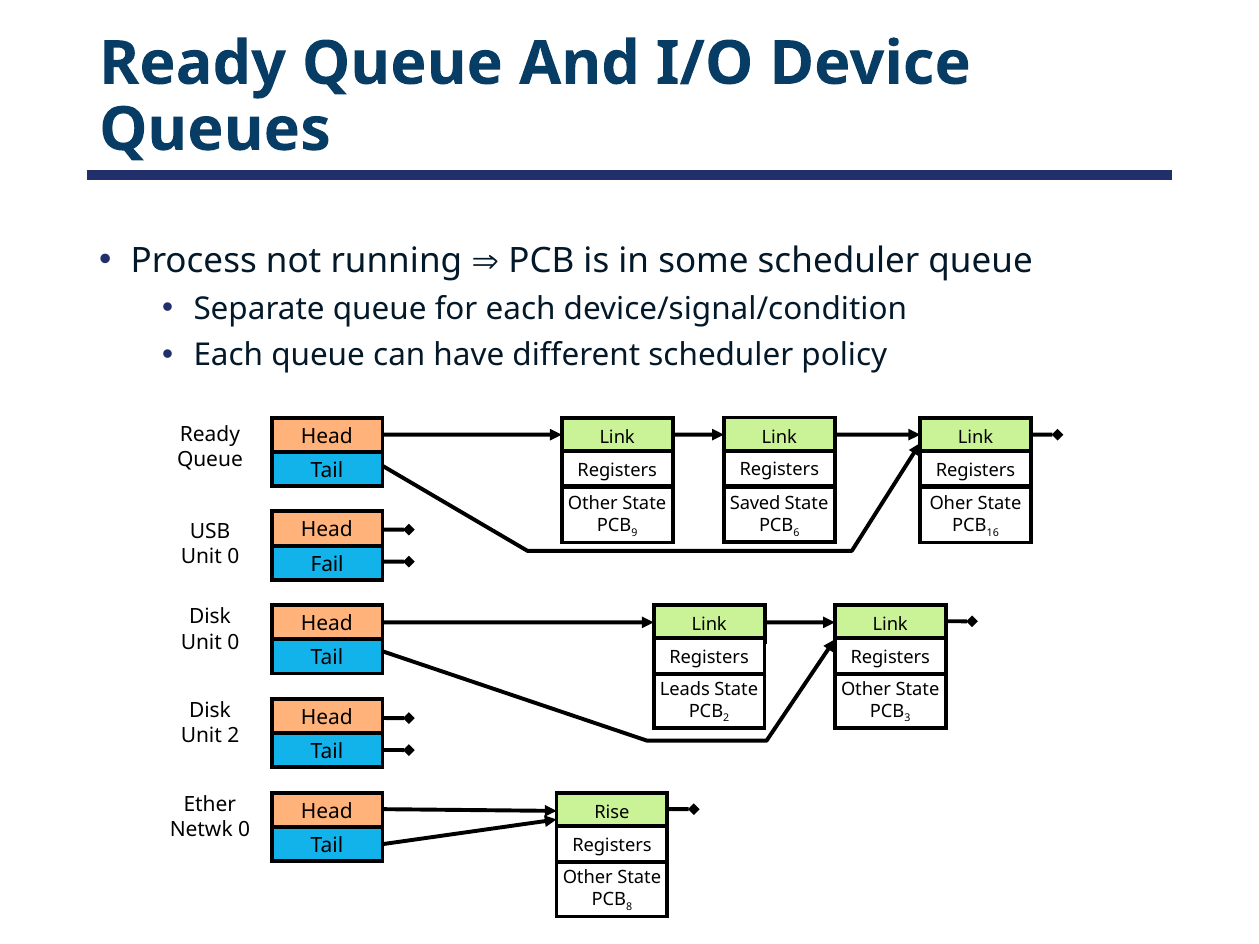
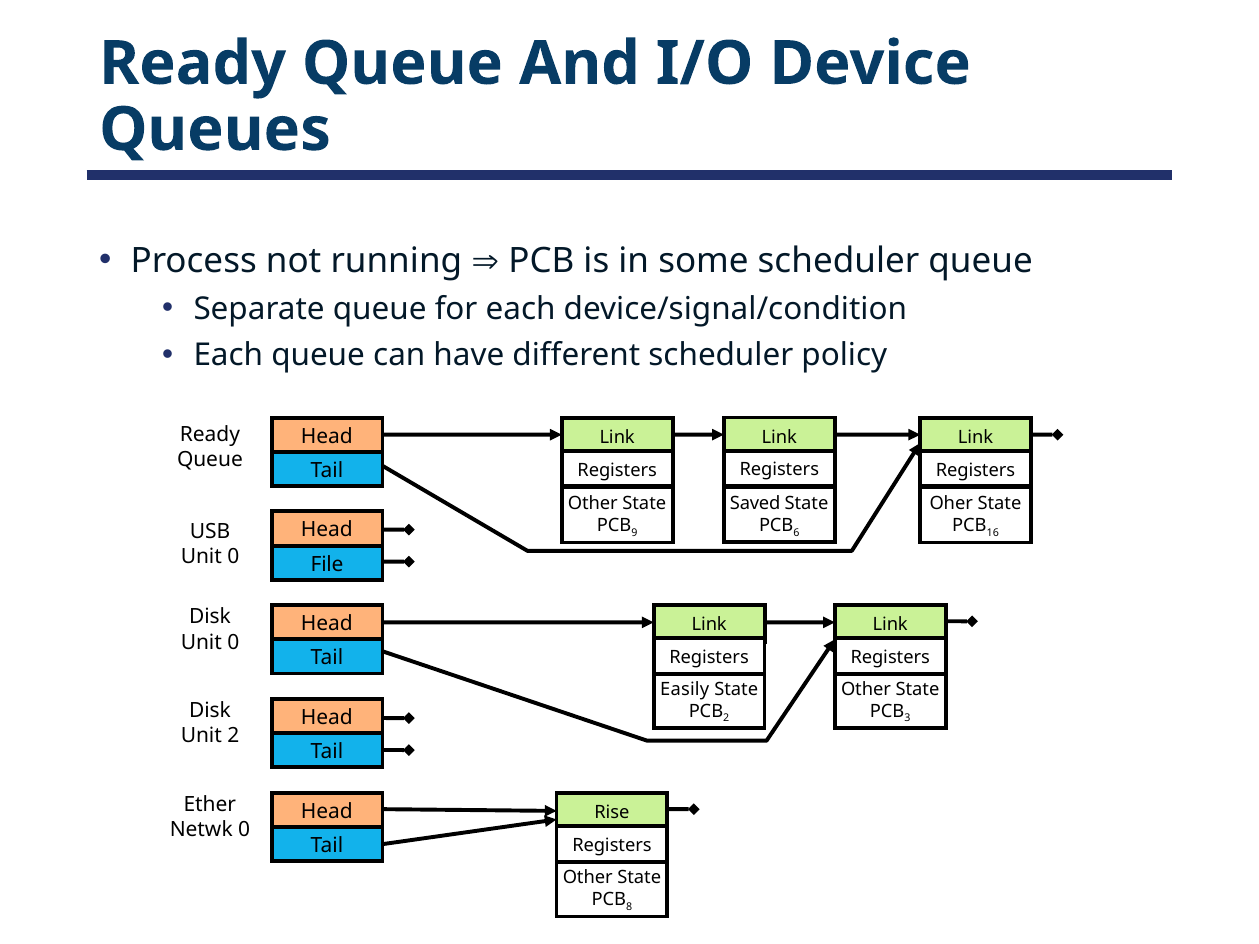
Fail: Fail -> File (327, 564)
Leads: Leads -> Easily (685, 689)
